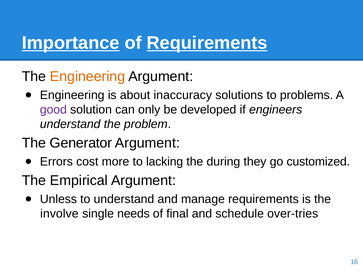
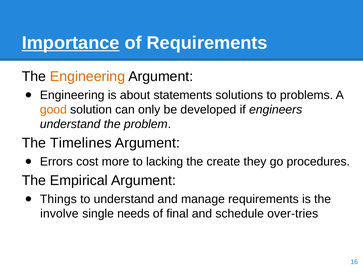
Requirements underline: present -> none (207, 43)
inaccuracy: inaccuracy -> statements (183, 95)
good colour: purple -> orange (53, 110)
Generator: Generator -> Timelines (81, 143)
during: during -> create (223, 162)
customized: customized -> procedures (318, 162)
Unless: Unless -> Things (58, 199)
